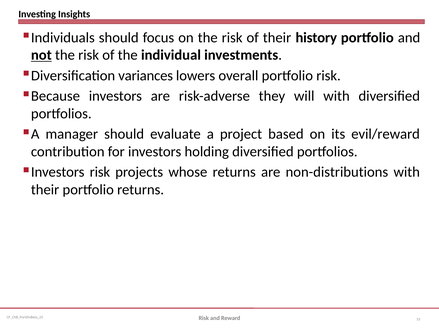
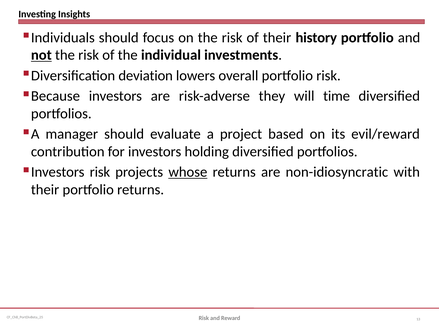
variances: variances -> deviation (146, 76)
will with: with -> time (337, 96)
whose underline: none -> present (188, 172)
non-distributions: non-distributions -> non-idiosyncratic (337, 172)
